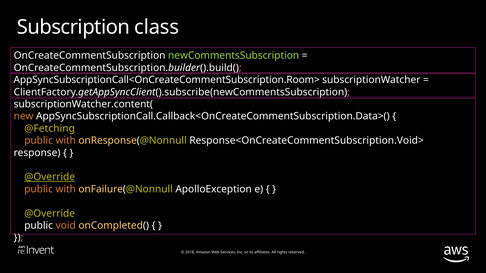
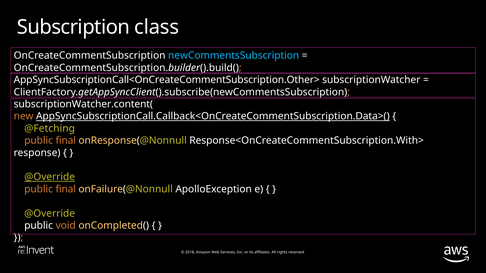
newCommentsSubscription colour: light green -> light blue (234, 56)
AppSyncSubscriptionCall<OnCreateCommentSubscription.Room>: AppSyncSubscriptionCall<OnCreateCommentSubscription.Room> -> AppSyncSubscriptionCall<OnCreateCommentSubscription.Other> (167, 80)
AppSyncSubscriptionCall.Callback<OnCreateCommentSubscription.Data>( underline: none -> present (213, 116)
with: with -> final (66, 141)
Response<OnCreateCommentSubscription.Void>: Response<OnCreateCommentSubscription.Void> -> Response<OnCreateCommentSubscription.With> (307, 141)
with: with -> final (66, 189)
